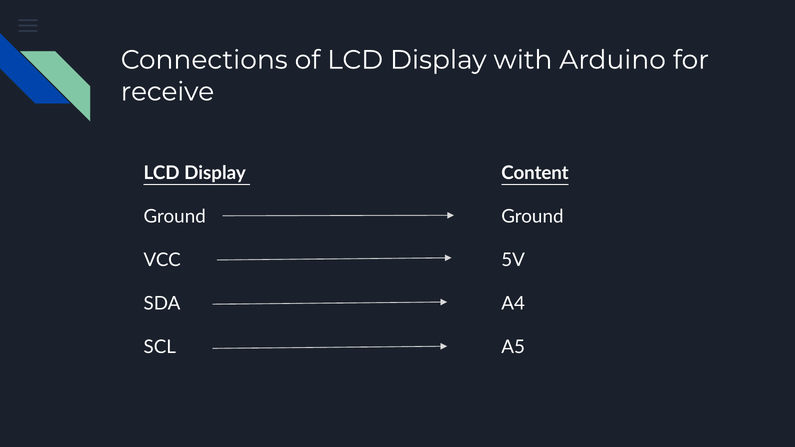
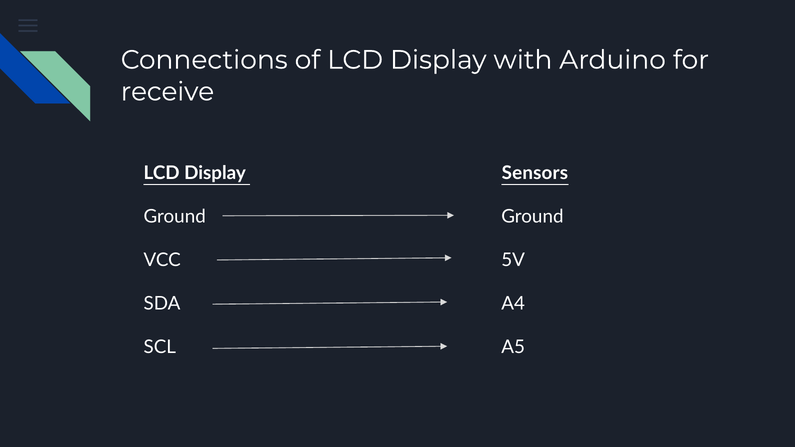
Content: Content -> Sensors (535, 173)
